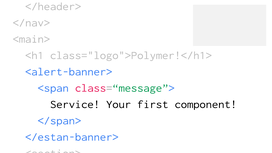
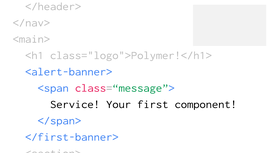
</estan-banner>: </estan-banner> -> </first-banner> (72, 137)
